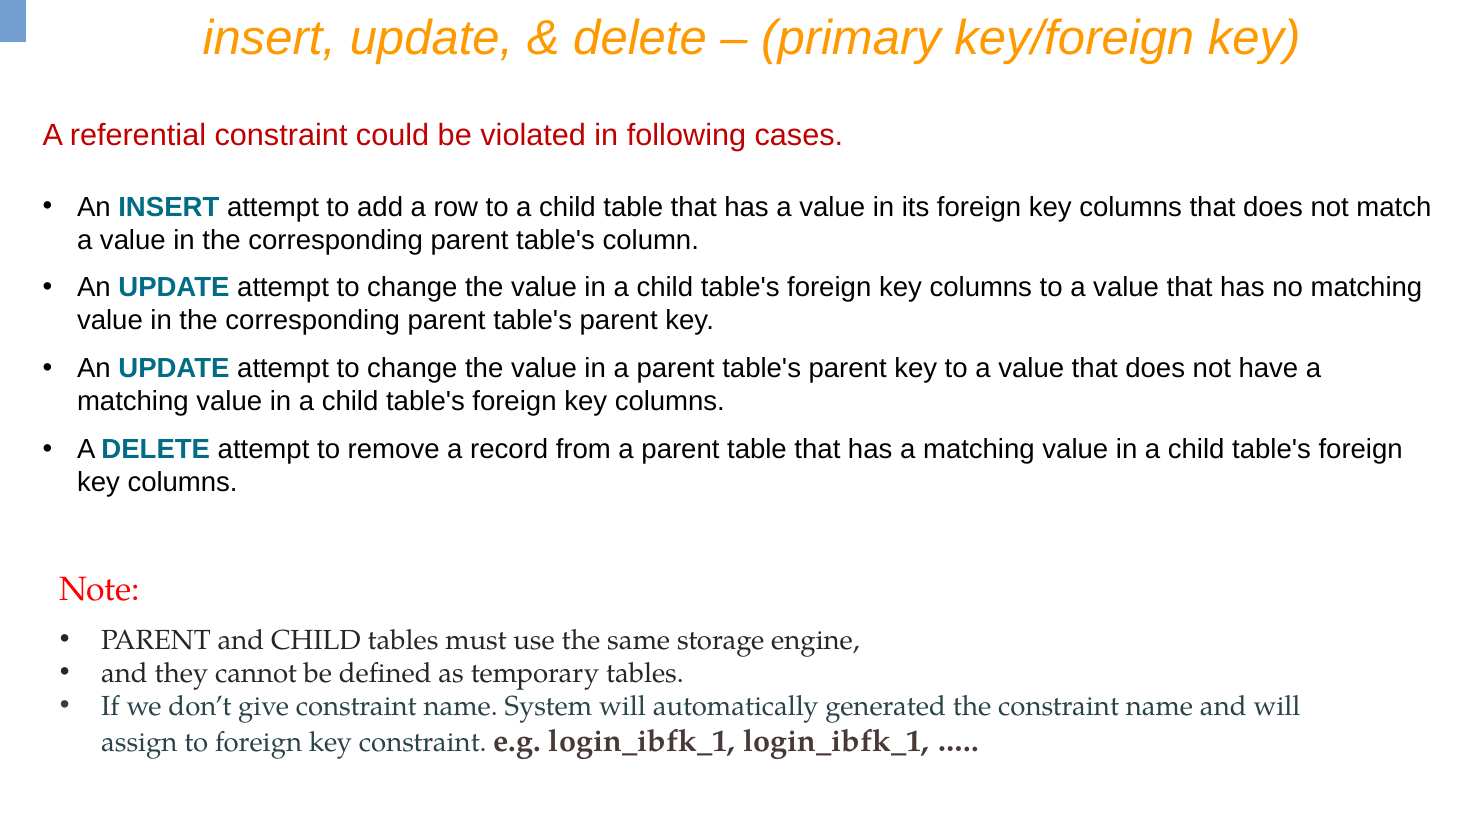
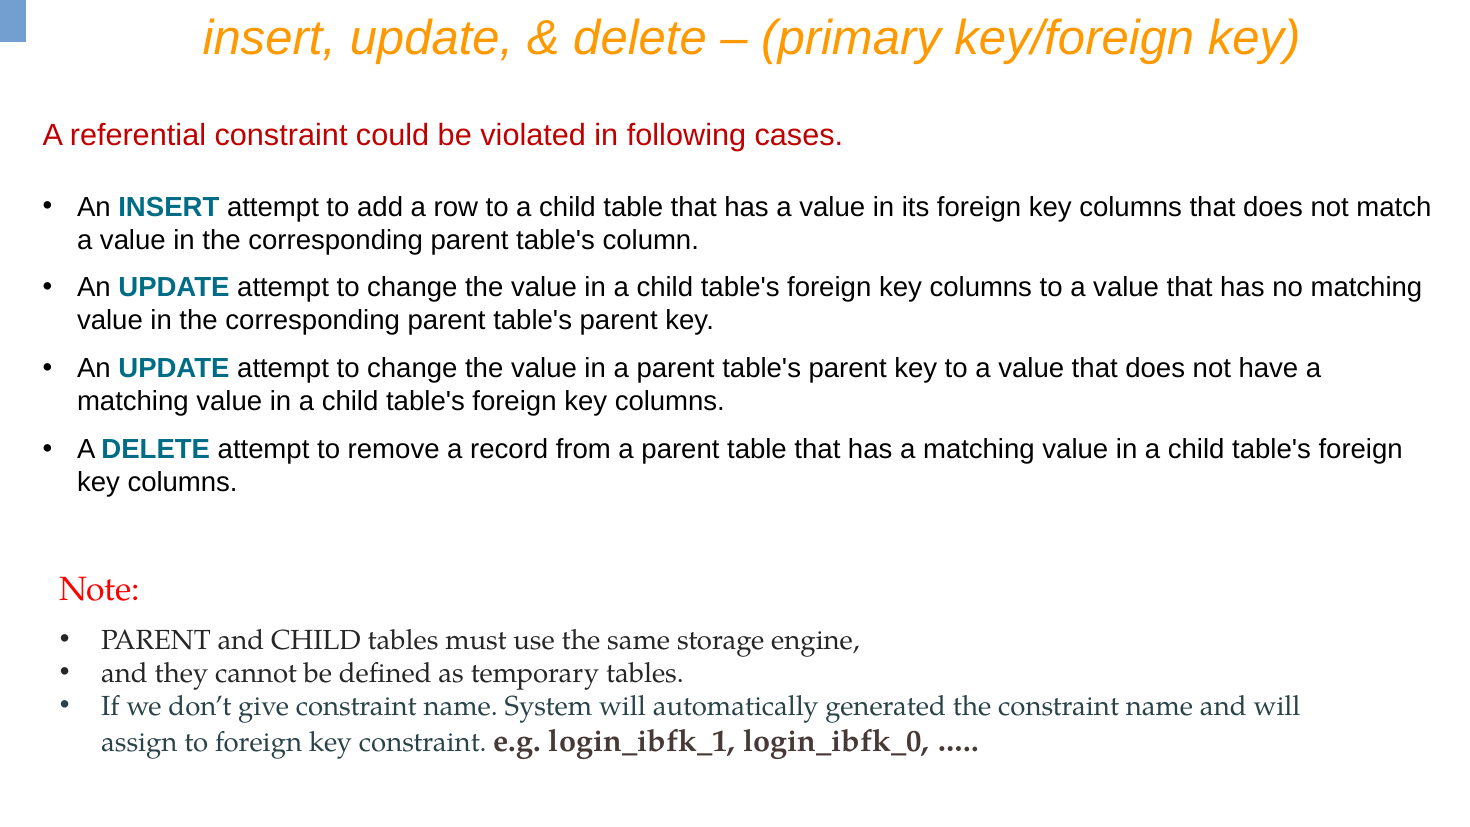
login_ibfk_1 login_ibfk_1: login_ibfk_1 -> login_ibfk_0 (836, 741)
